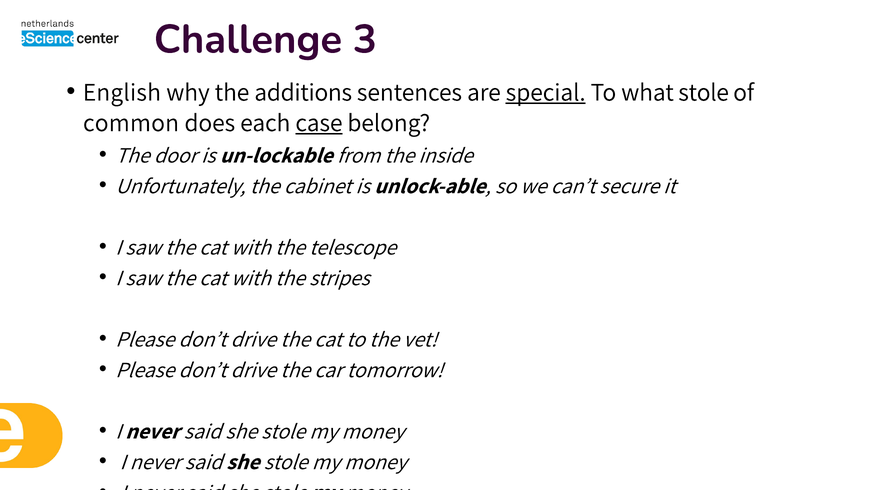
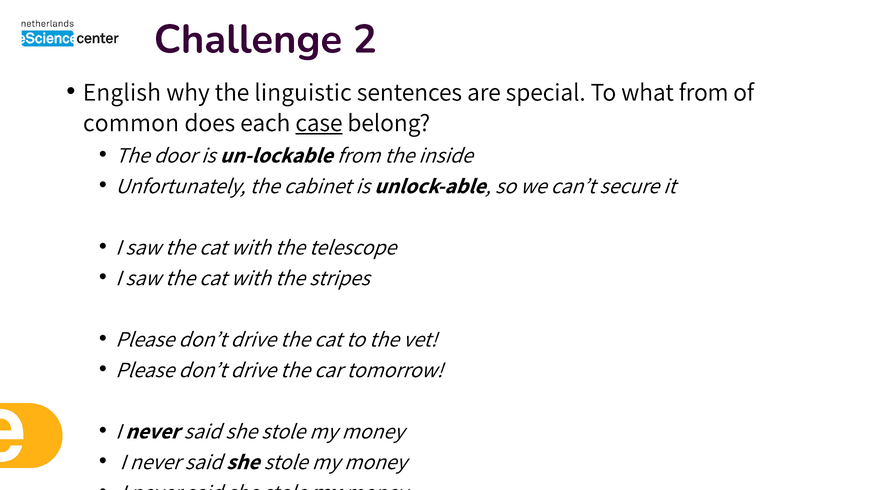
3: 3 -> 2 (365, 39)
additions: additions -> linguistic (303, 92)
special underline: present -> none (546, 92)
what stole: stole -> from (704, 92)
